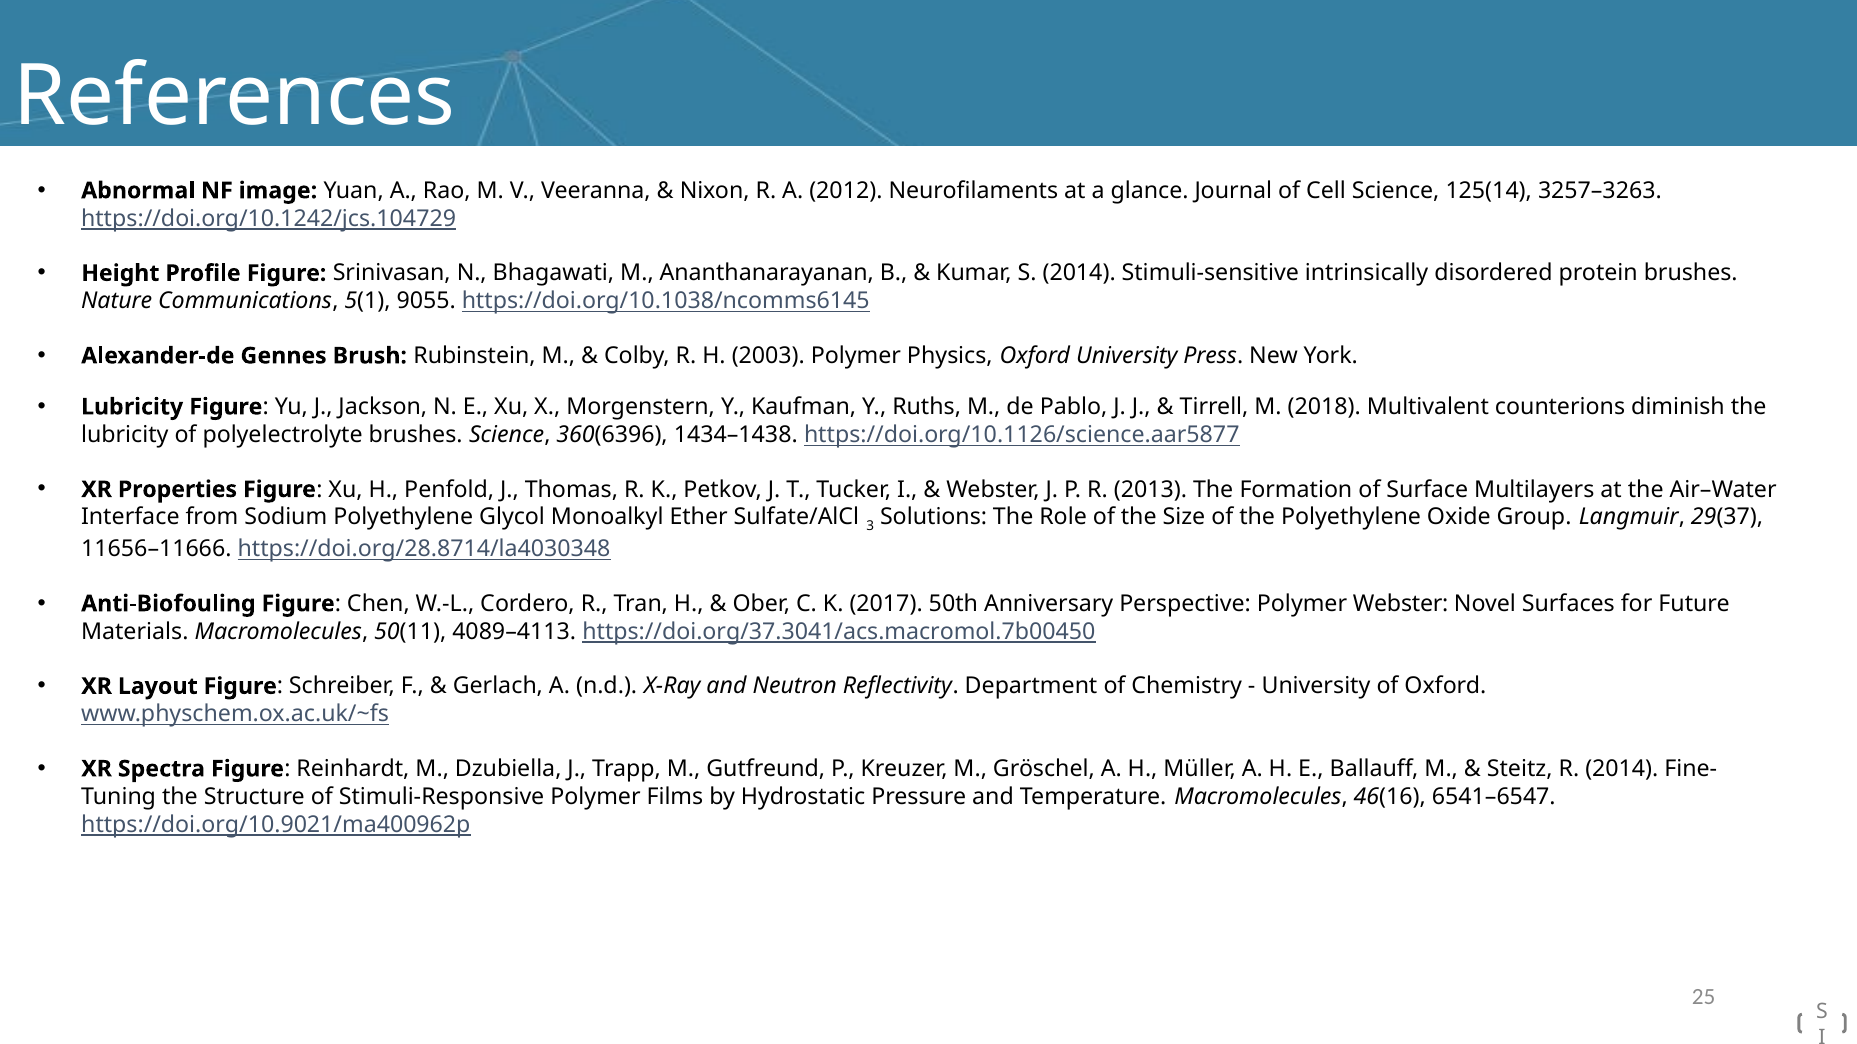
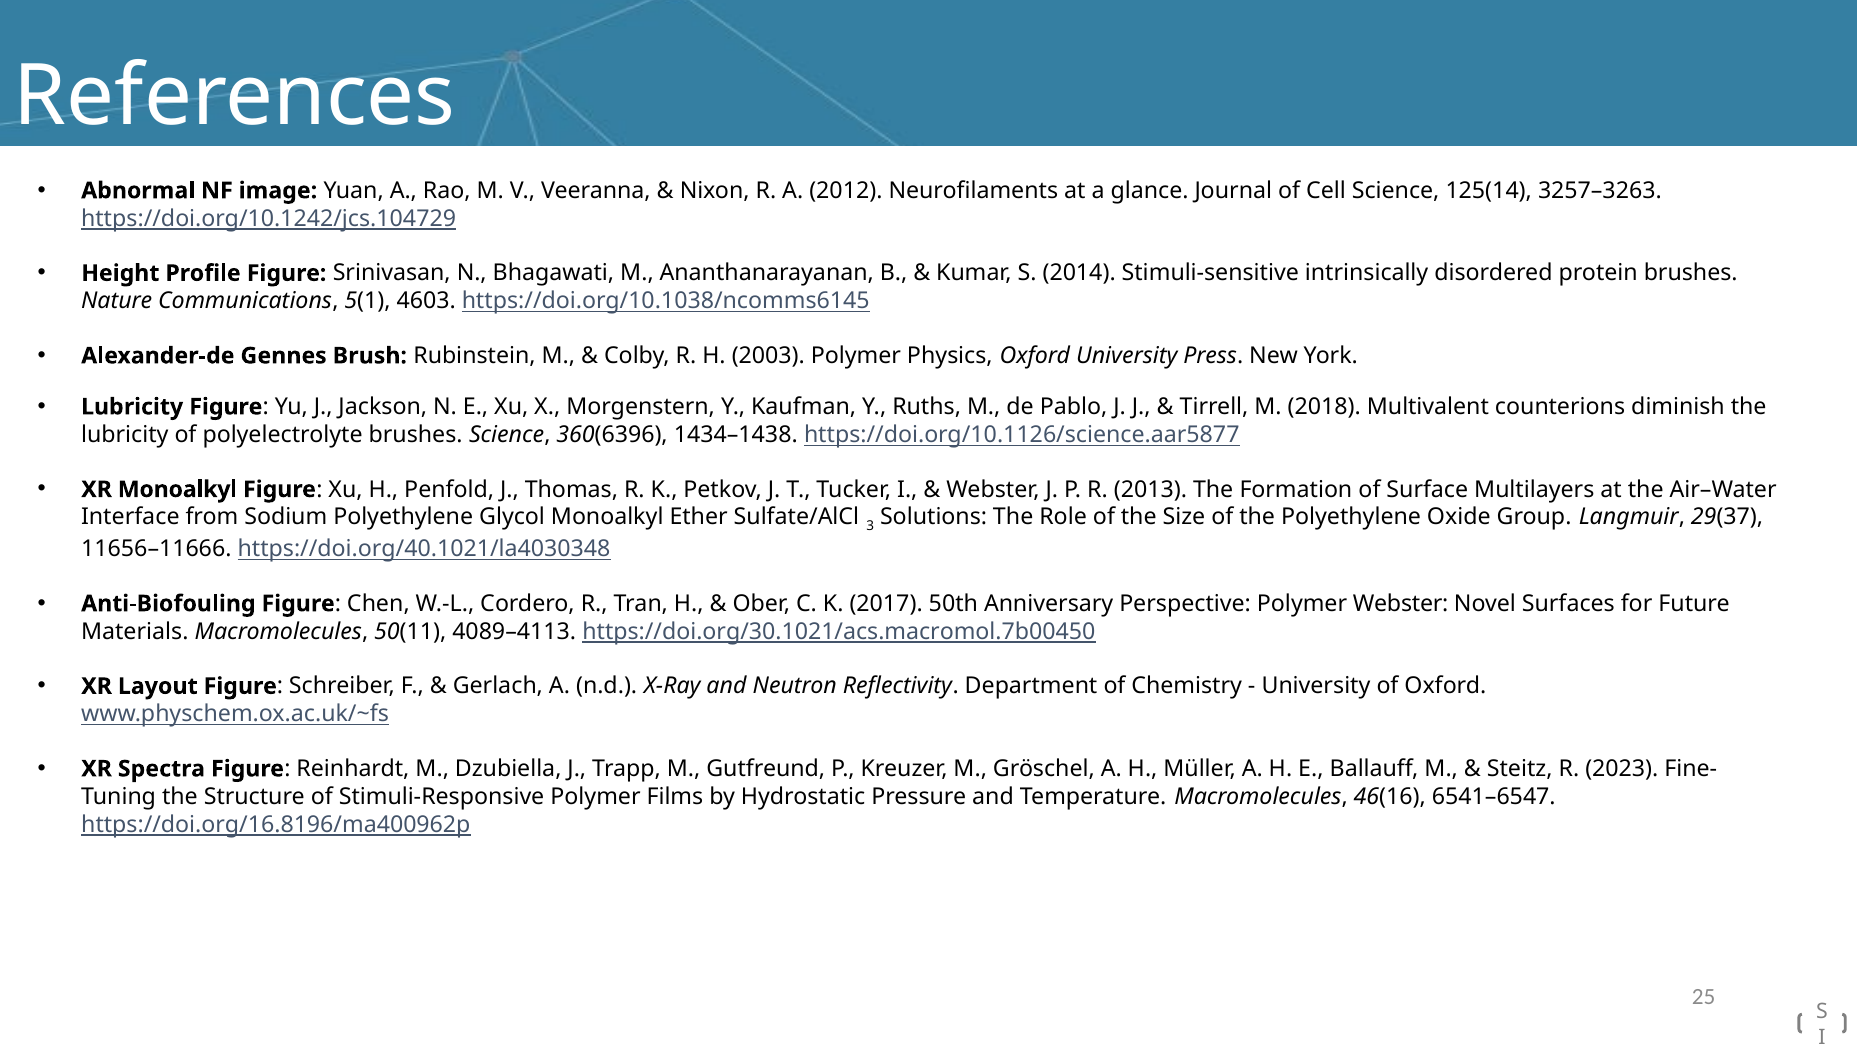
9055: 9055 -> 4603 (426, 301)
XR Properties: Properties -> Monoalkyl (177, 490)
https://doi.org/28.8714/la4030348: https://doi.org/28.8714/la4030348 -> https://doi.org/40.1021/la4030348 (424, 549)
https://doi.org/37.3041/acs.macromol.7b00450: https://doi.org/37.3041/acs.macromol.7b00450 -> https://doi.org/30.1021/acs.macromol.7b00450 (839, 632)
R 2014: 2014 -> 2023 (1622, 769)
https://doi.org/10.9021/ma400962p: https://doi.org/10.9021/ma400962p -> https://doi.org/16.8196/ma400962p (276, 825)
